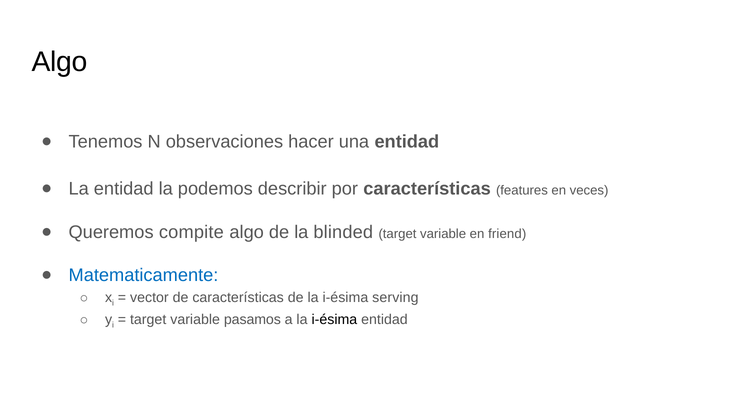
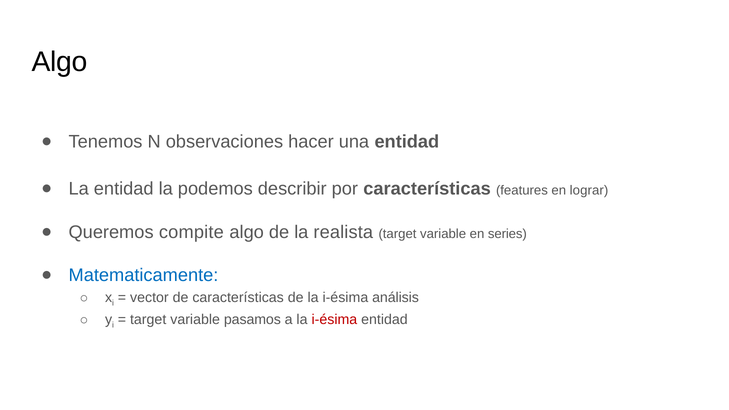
veces: veces -> lograr (589, 191)
blinded: blinded -> realista (343, 232)
friend: friend -> series (507, 234)
serving: serving -> análisis (396, 298)
i-ésima colour: black -> red (334, 320)
